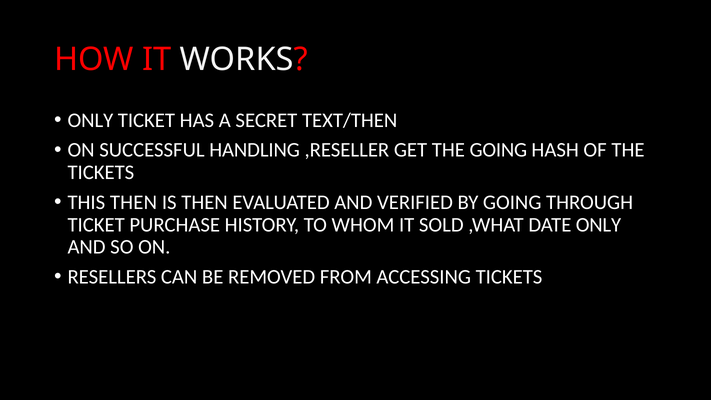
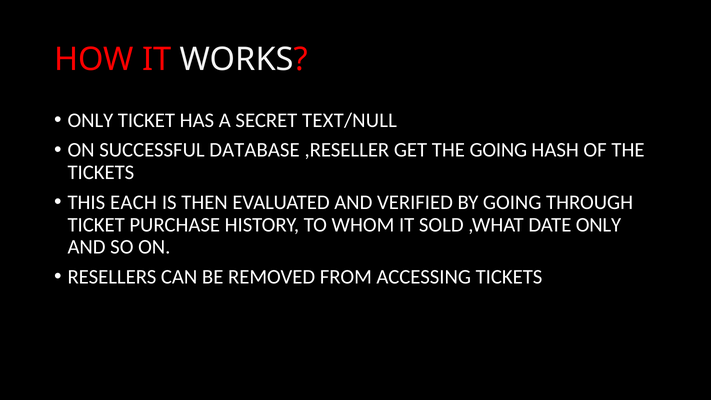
TEXT/THEN: TEXT/THEN -> TEXT/NULL (350, 120)
HANDLING: HANDLING -> DATABASE (255, 150)
THIS THEN: THEN -> EACH (133, 202)
